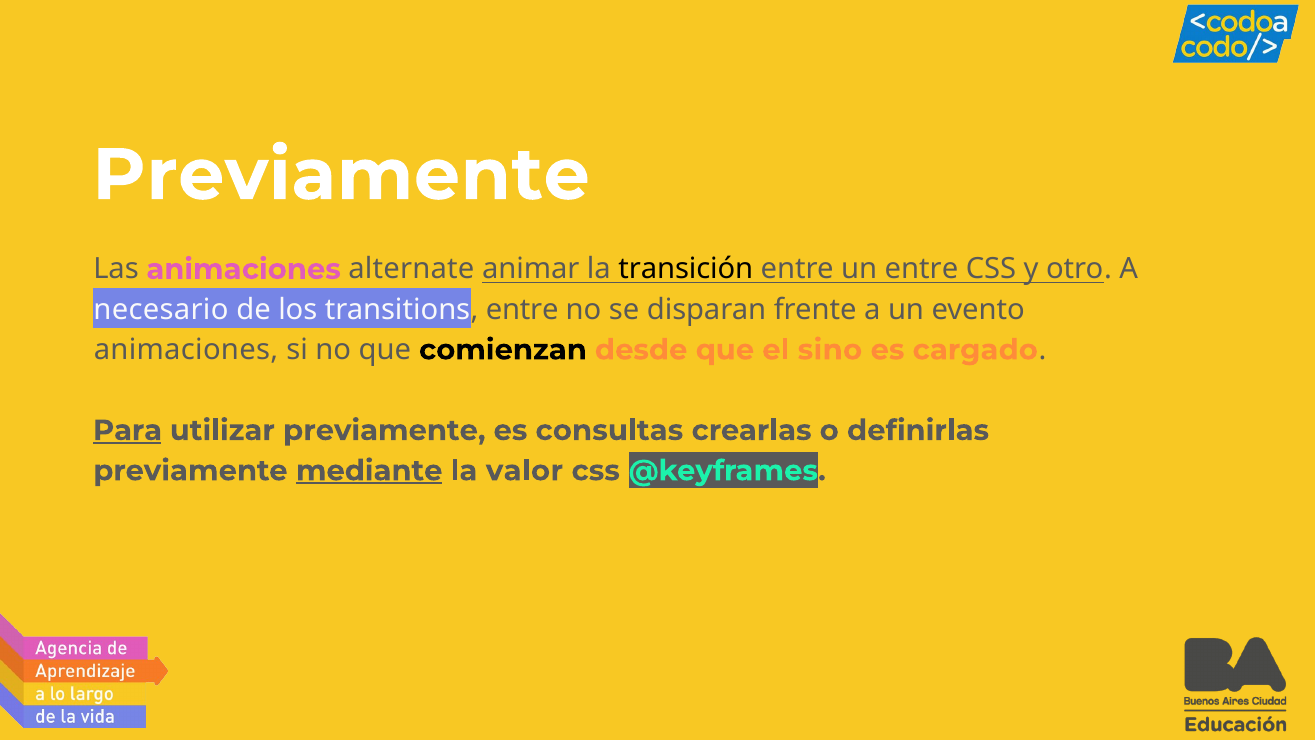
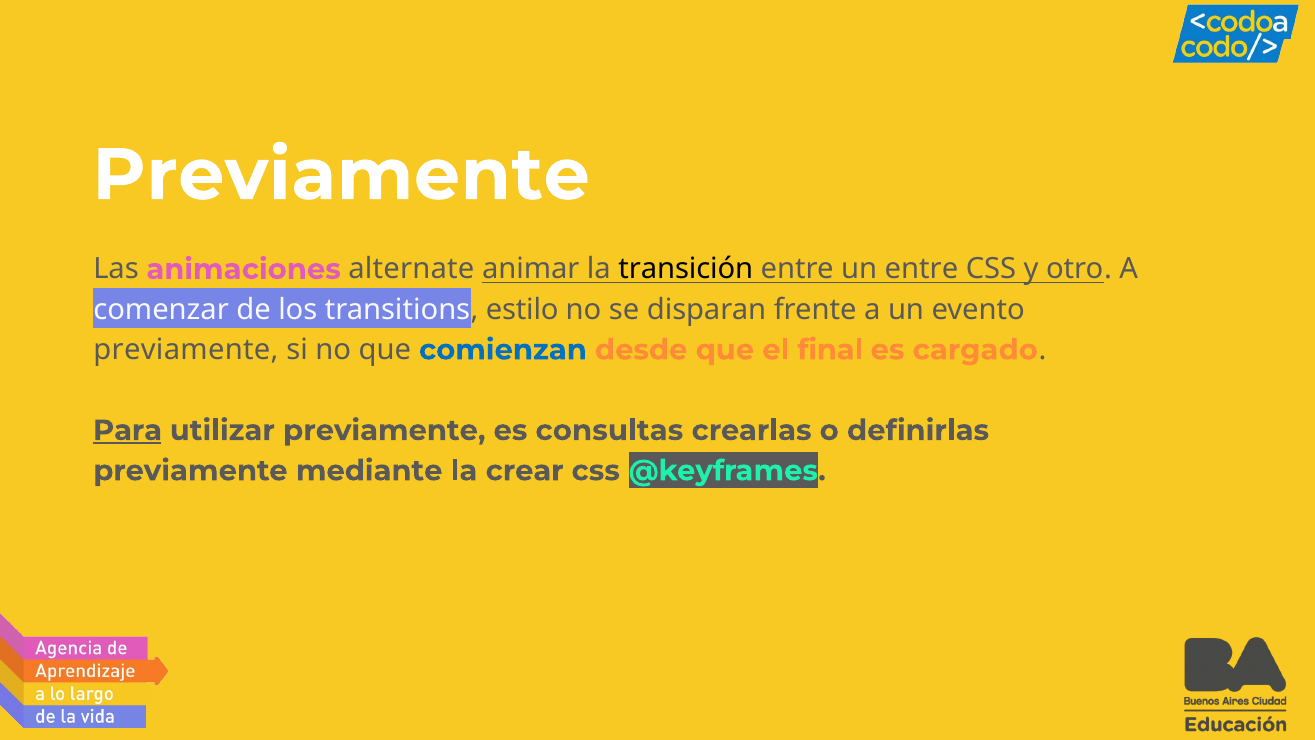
necesario: necesario -> comenzar (161, 309)
transitions entre: entre -> estilo (522, 309)
animaciones: animaciones -> previamente (186, 350)
comienzan colour: black -> blue (503, 350)
sino: sino -> final (830, 350)
mediante underline: present -> none (369, 471)
valor: valor -> crear (525, 471)
